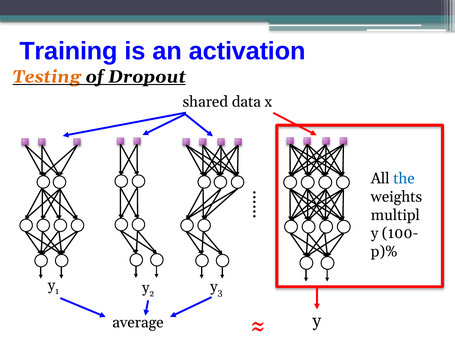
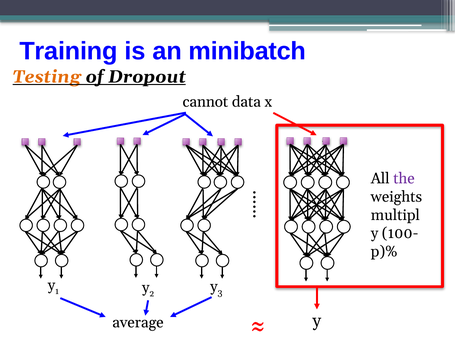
activation: activation -> minibatch (247, 51)
shared: shared -> cannot (205, 102)
the colour: blue -> purple (404, 179)
